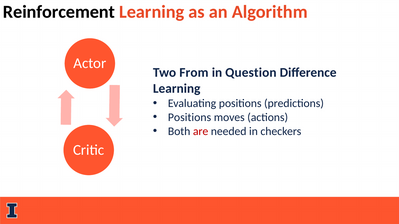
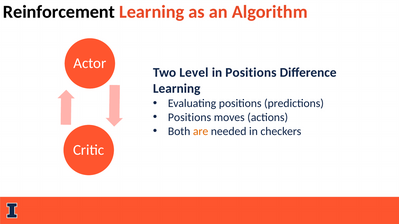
From: From -> Level (194, 73)
in Question: Question -> Positions (251, 73)
are colour: red -> orange (201, 131)
